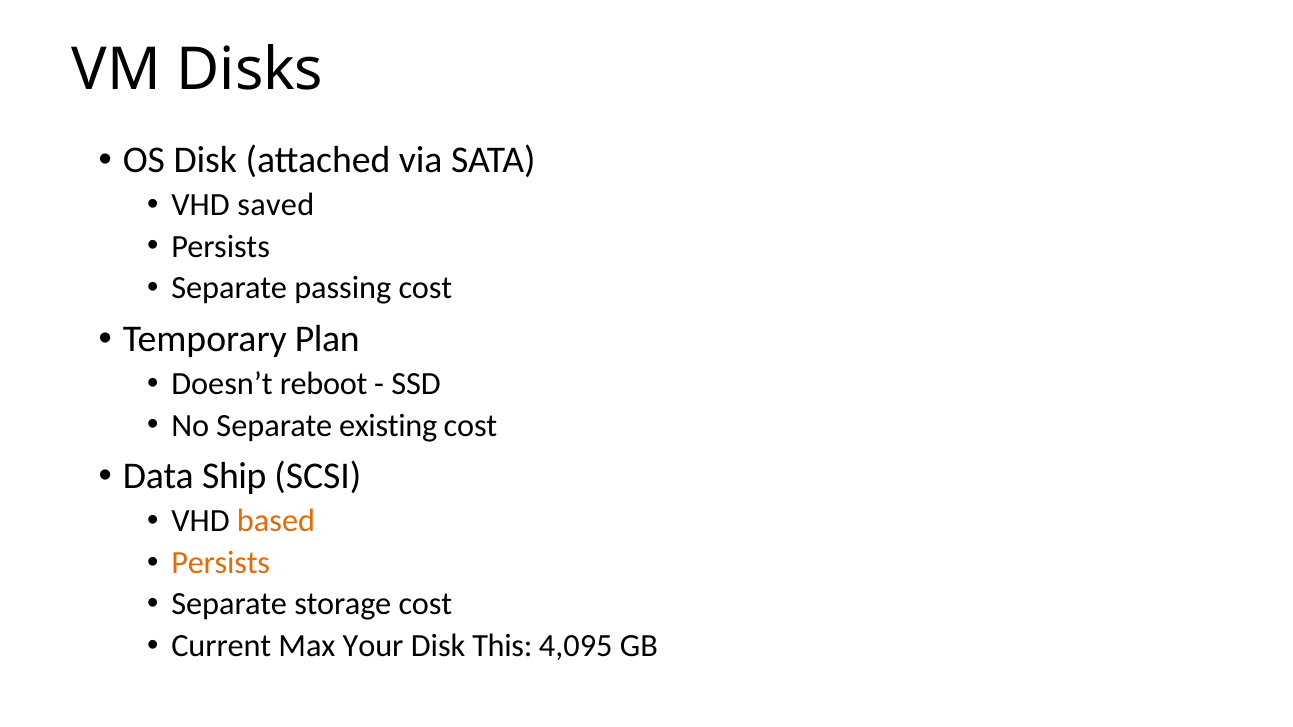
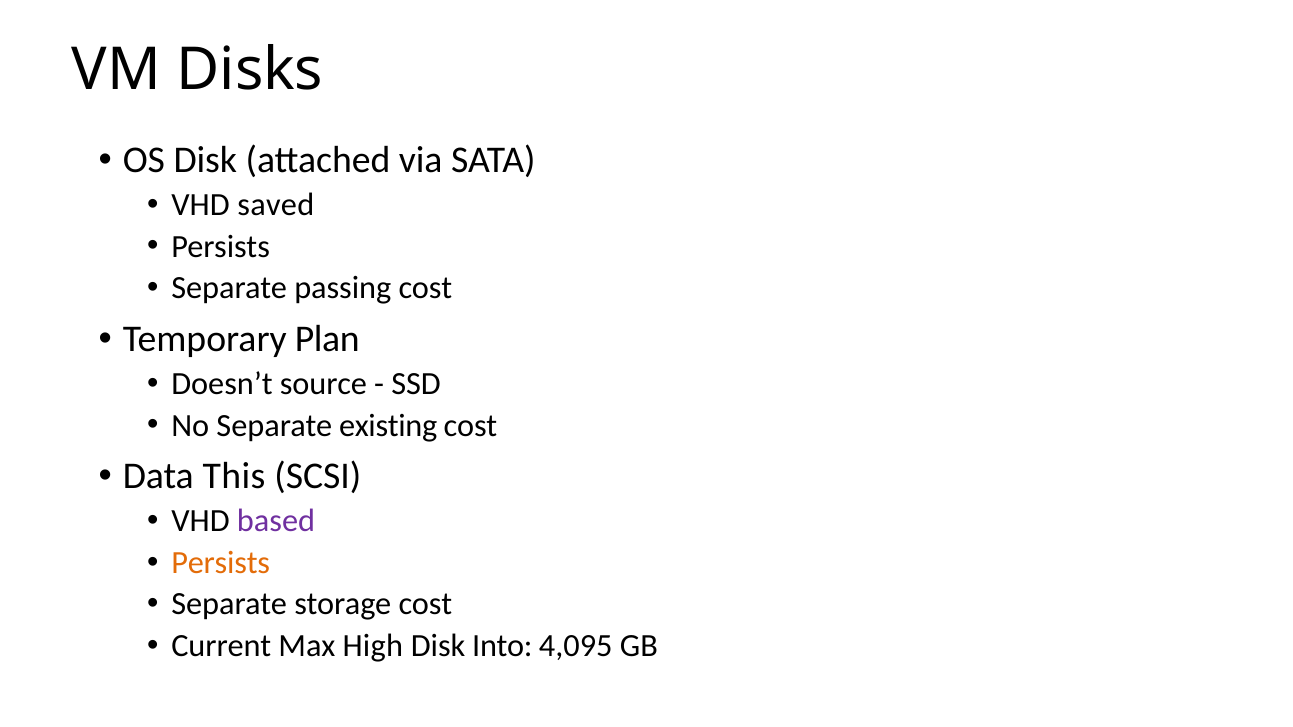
reboot: reboot -> source (323, 384)
Ship: Ship -> This (234, 477)
based colour: orange -> purple (276, 521)
Your: Your -> High (373, 646)
This: This -> Into (502, 646)
